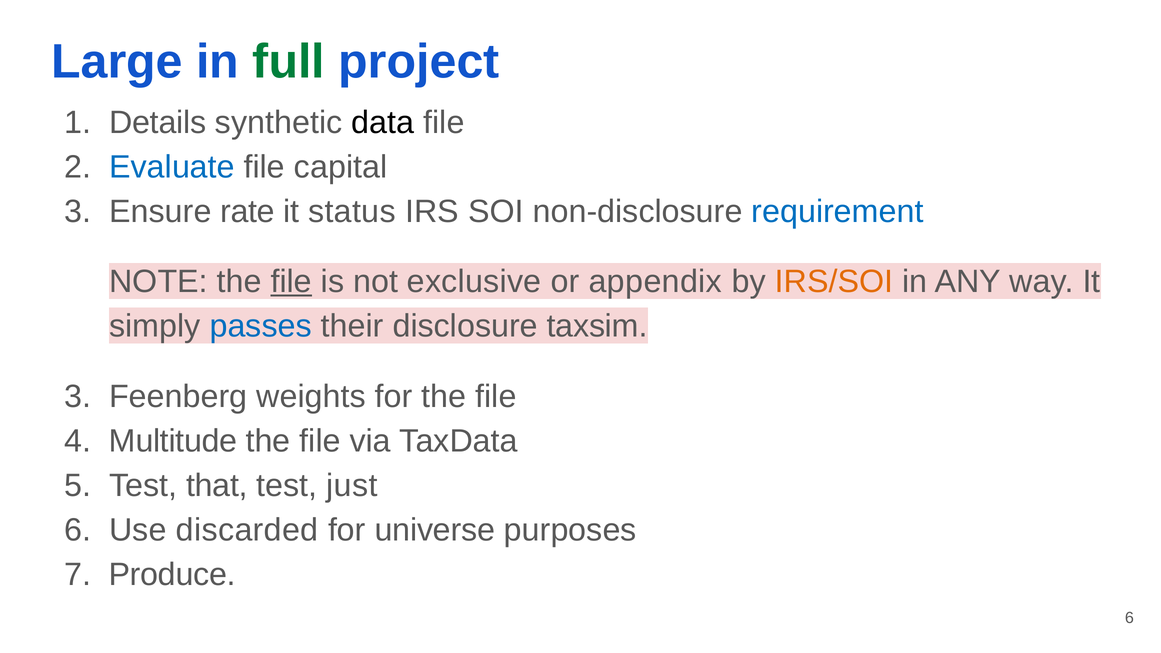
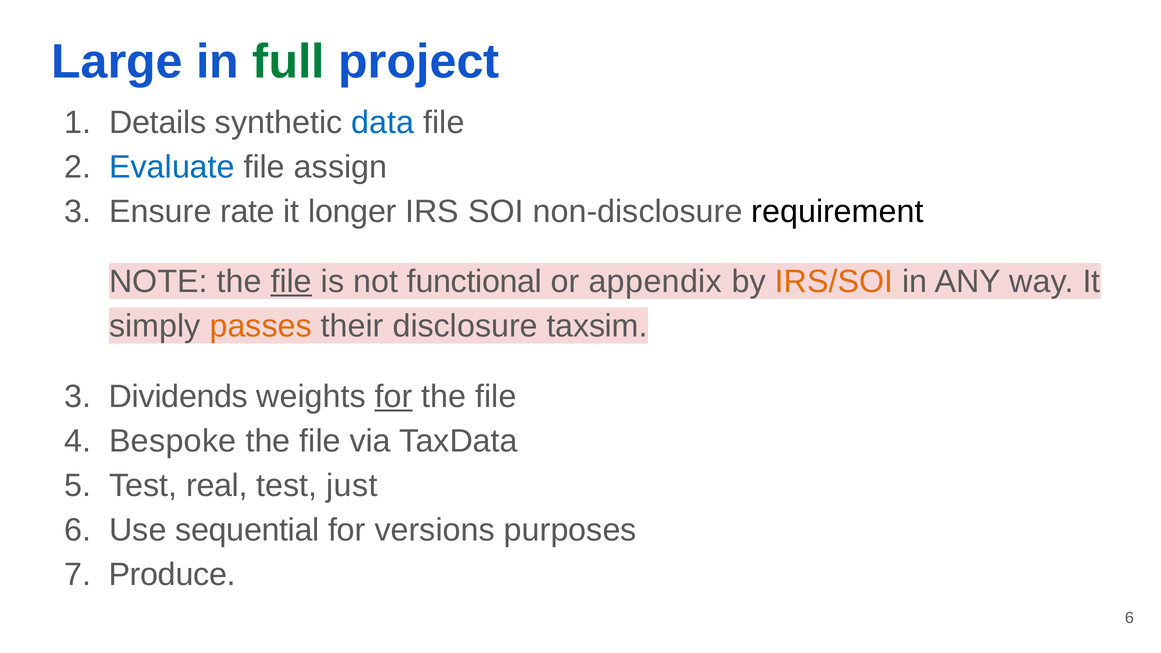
data colour: black -> blue (383, 122)
capital: capital -> assign (341, 167)
status: status -> longer (352, 211)
requirement colour: blue -> black (838, 211)
exclusive: exclusive -> functional (474, 282)
passes colour: blue -> orange (261, 326)
Feenberg: Feenberg -> Dividends (178, 397)
for underline: none -> present (394, 397)
Multitude: Multitude -> Bespoke (173, 441)
that: that -> real (217, 486)
discarded: discarded -> sequential (248, 530)
universe: universe -> versions (435, 530)
